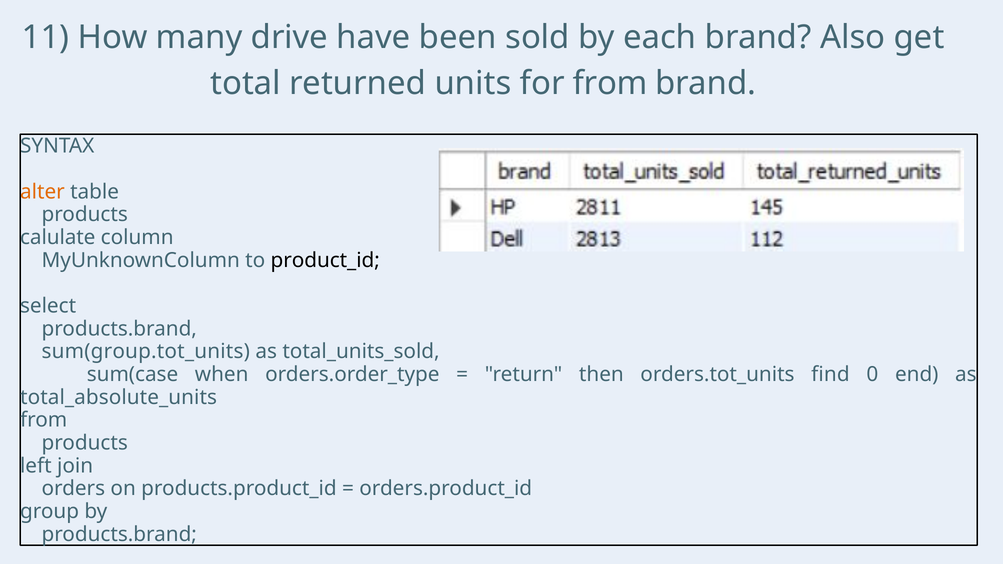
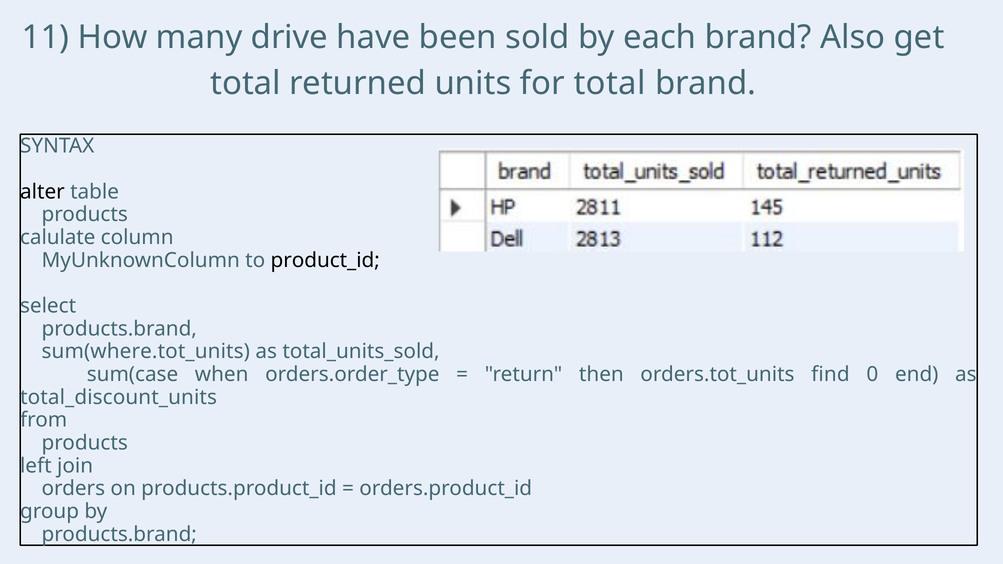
for from: from -> total (610, 83)
alter colour: orange -> black (42, 192)
sum(group.tot_units: sum(group.tot_units -> sum(where.tot_units (146, 352)
total_absolute_units: total_absolute_units -> total_discount_units (119, 397)
